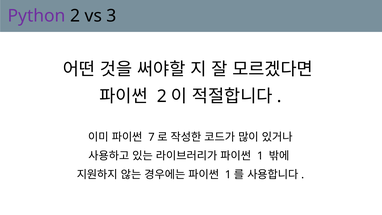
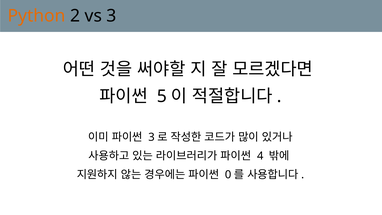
Python colour: purple -> orange (37, 16)
2: 2 -> 5 (162, 96)
7: 7 -> 3 (151, 137)
1: 1 -> 4 (260, 156)
1: 1 -> 0 (228, 175)
